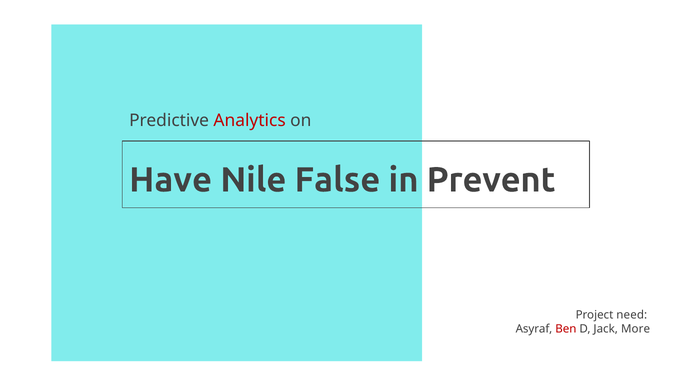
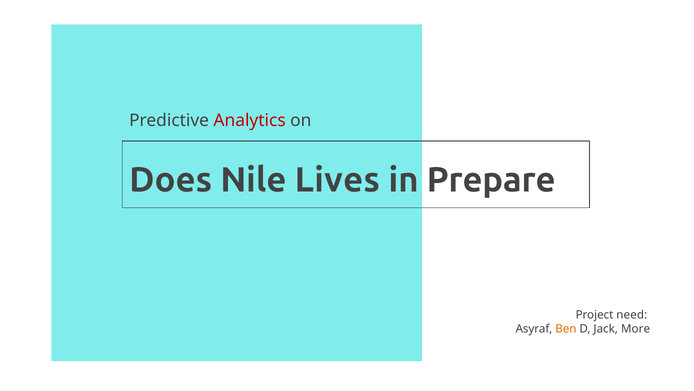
Have: Have -> Does (171, 180)
False: False -> Lives (337, 180)
Prevent: Prevent -> Prepare (491, 180)
Ben colour: red -> orange (566, 328)
